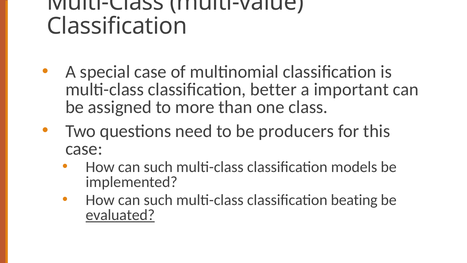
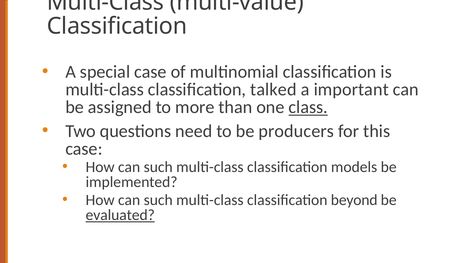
better: better -> talked (273, 89)
class underline: none -> present (308, 107)
beating: beating -> beyond (354, 200)
